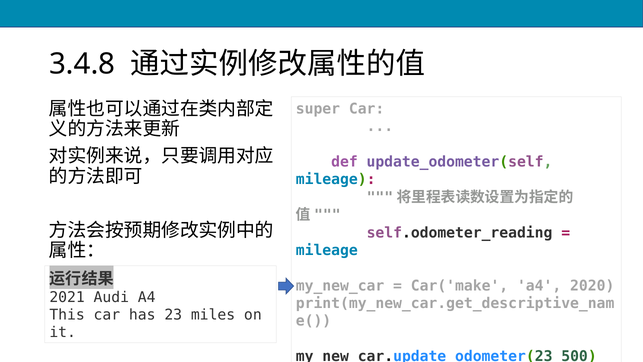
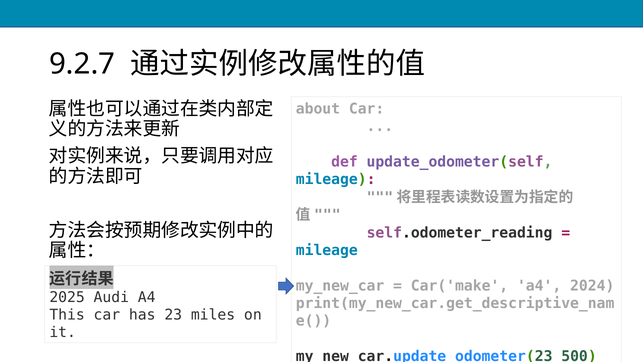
3.4.8: 3.4.8 -> 9.2.7 (82, 64)
super: super -> about (318, 109)
2020: 2020 -> 2024 (592, 285)
2021: 2021 -> 2025 (67, 297)
